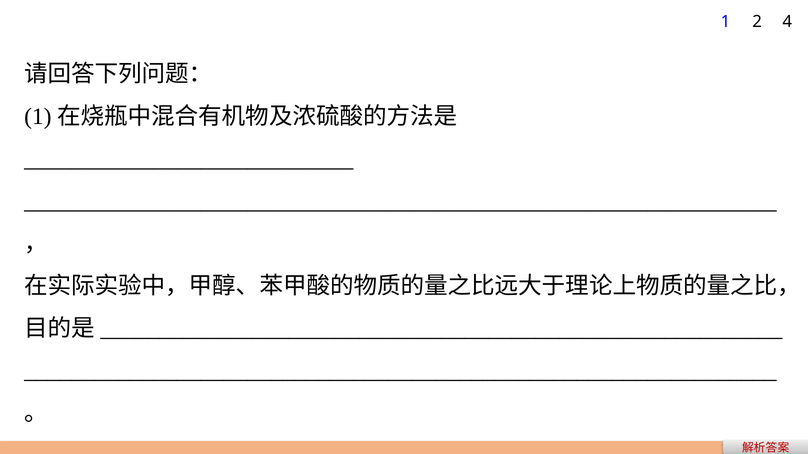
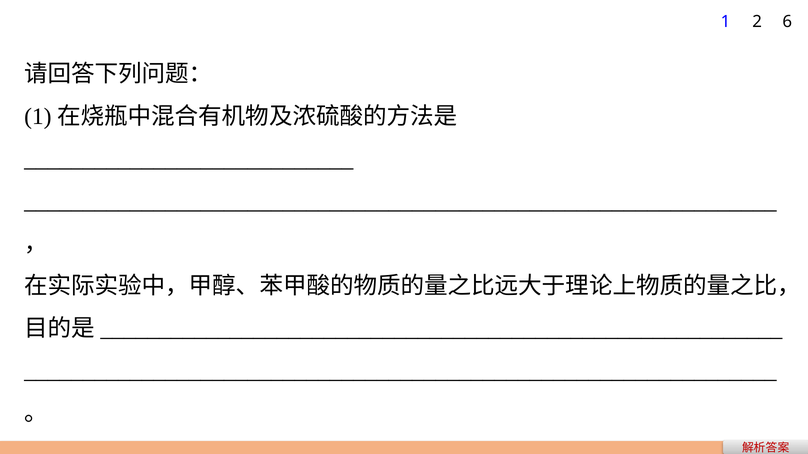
4: 4 -> 6 (787, 22)
